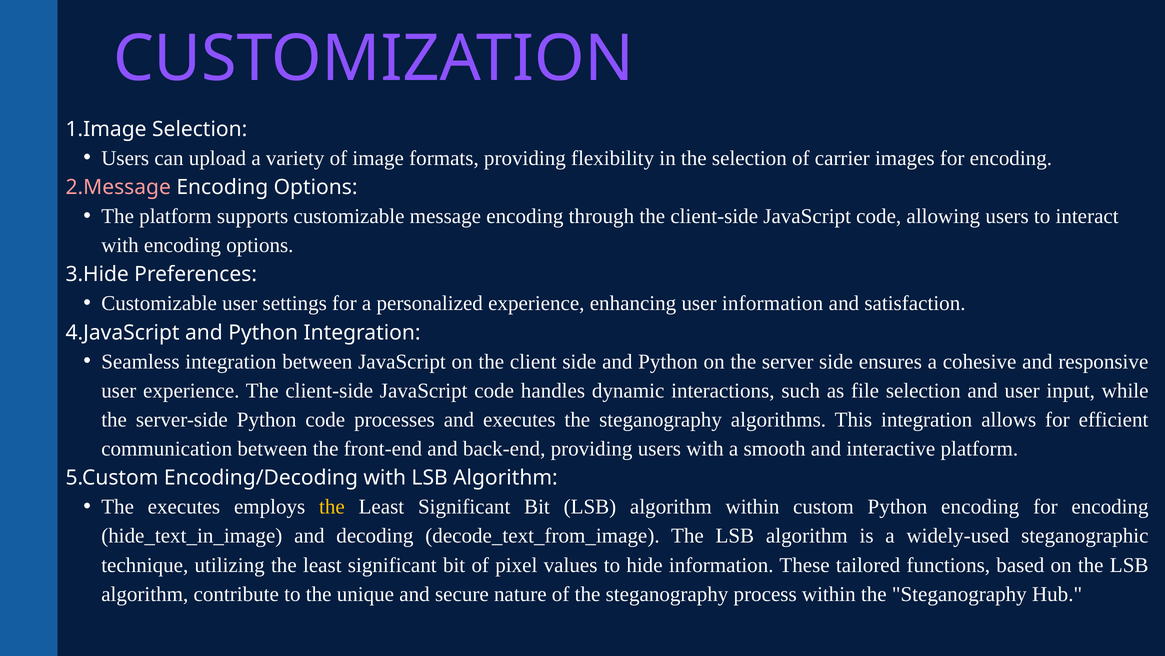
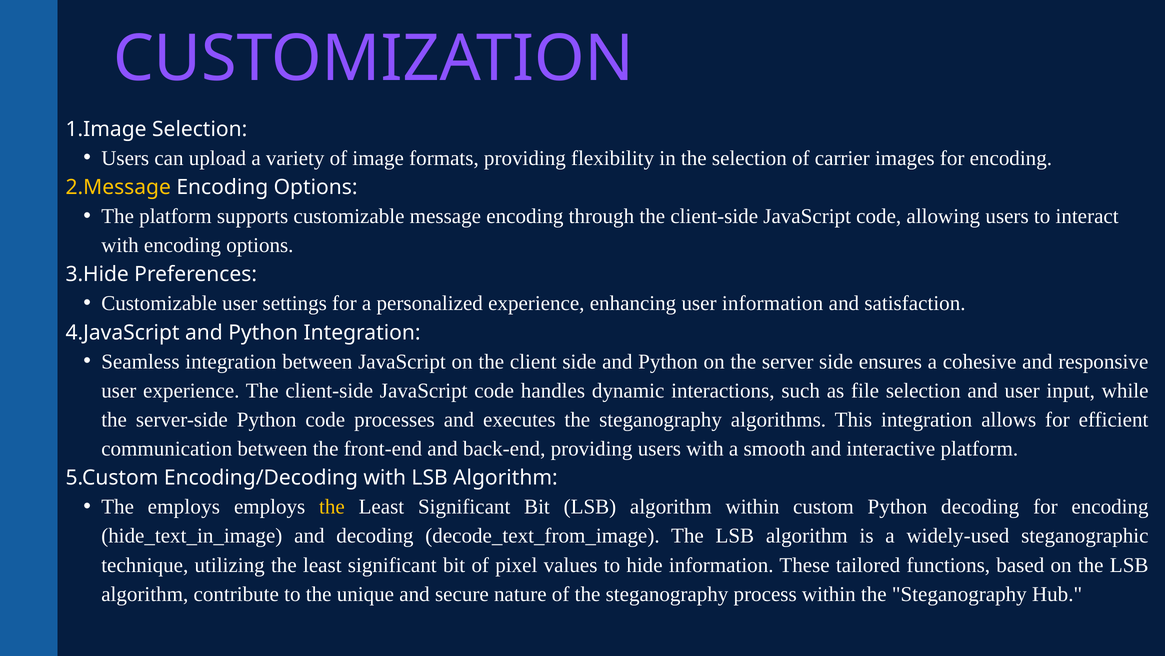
2.Message colour: pink -> yellow (118, 187)
The executes: executes -> employs (184, 506)
Python encoding: encoding -> decoding (980, 506)
